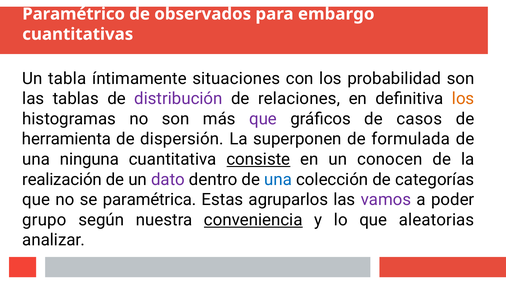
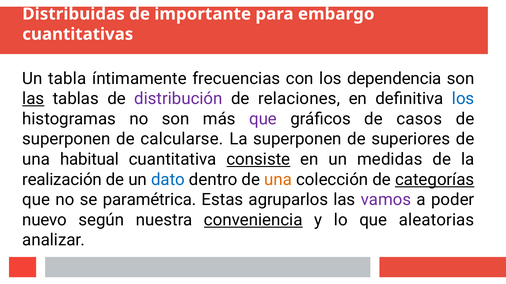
Paramétrico: Paramétrico -> Distribuidas (74, 14)
observados: observados -> importante (203, 14)
situaciones: situaciones -> frecuencias (236, 79)
probabilidad: probabilidad -> dependencia (394, 79)
las underline: none -> present (33, 99)
los colour: orange -> blue (463, 99)
herramienta: herramienta -> superponen (66, 139)
dispersión: dispersión -> calcularse (182, 139)
formulada: formulada -> superiores (411, 139)
ninguna: ninguna -> habitual (89, 160)
conocen: conocen -> medidas (390, 160)
dato colour: purple -> blue (168, 180)
una colour: blue -> orange (278, 180)
categorías underline: none -> present (435, 180)
grupo: grupo -> nuevo (45, 220)
